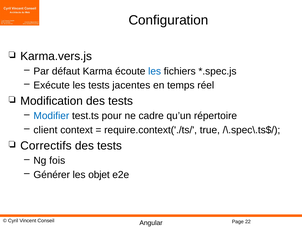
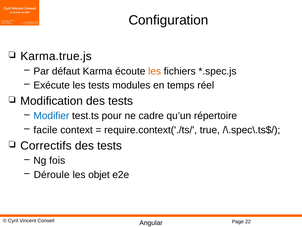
Karma.vers.js: Karma.vers.js -> Karma.true.js (56, 56)
les colour: blue -> orange (155, 71)
jacentes: jacentes -> modules (131, 85)
client: client -> facile (45, 130)
Générer: Générer -> Déroule (52, 174)
